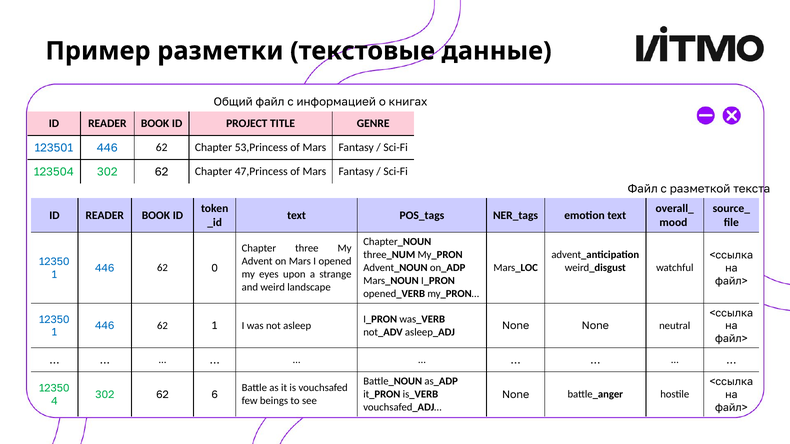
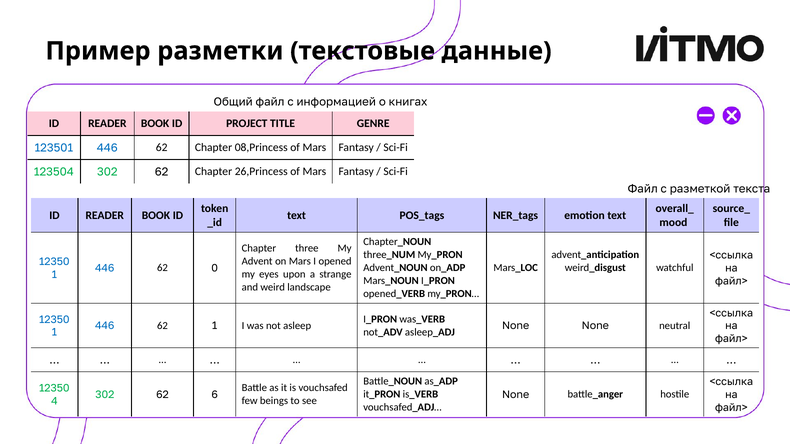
53,Princess: 53,Princess -> 08,Princess (261, 148)
47,Princess: 47,Princess -> 26,Princess (261, 172)
